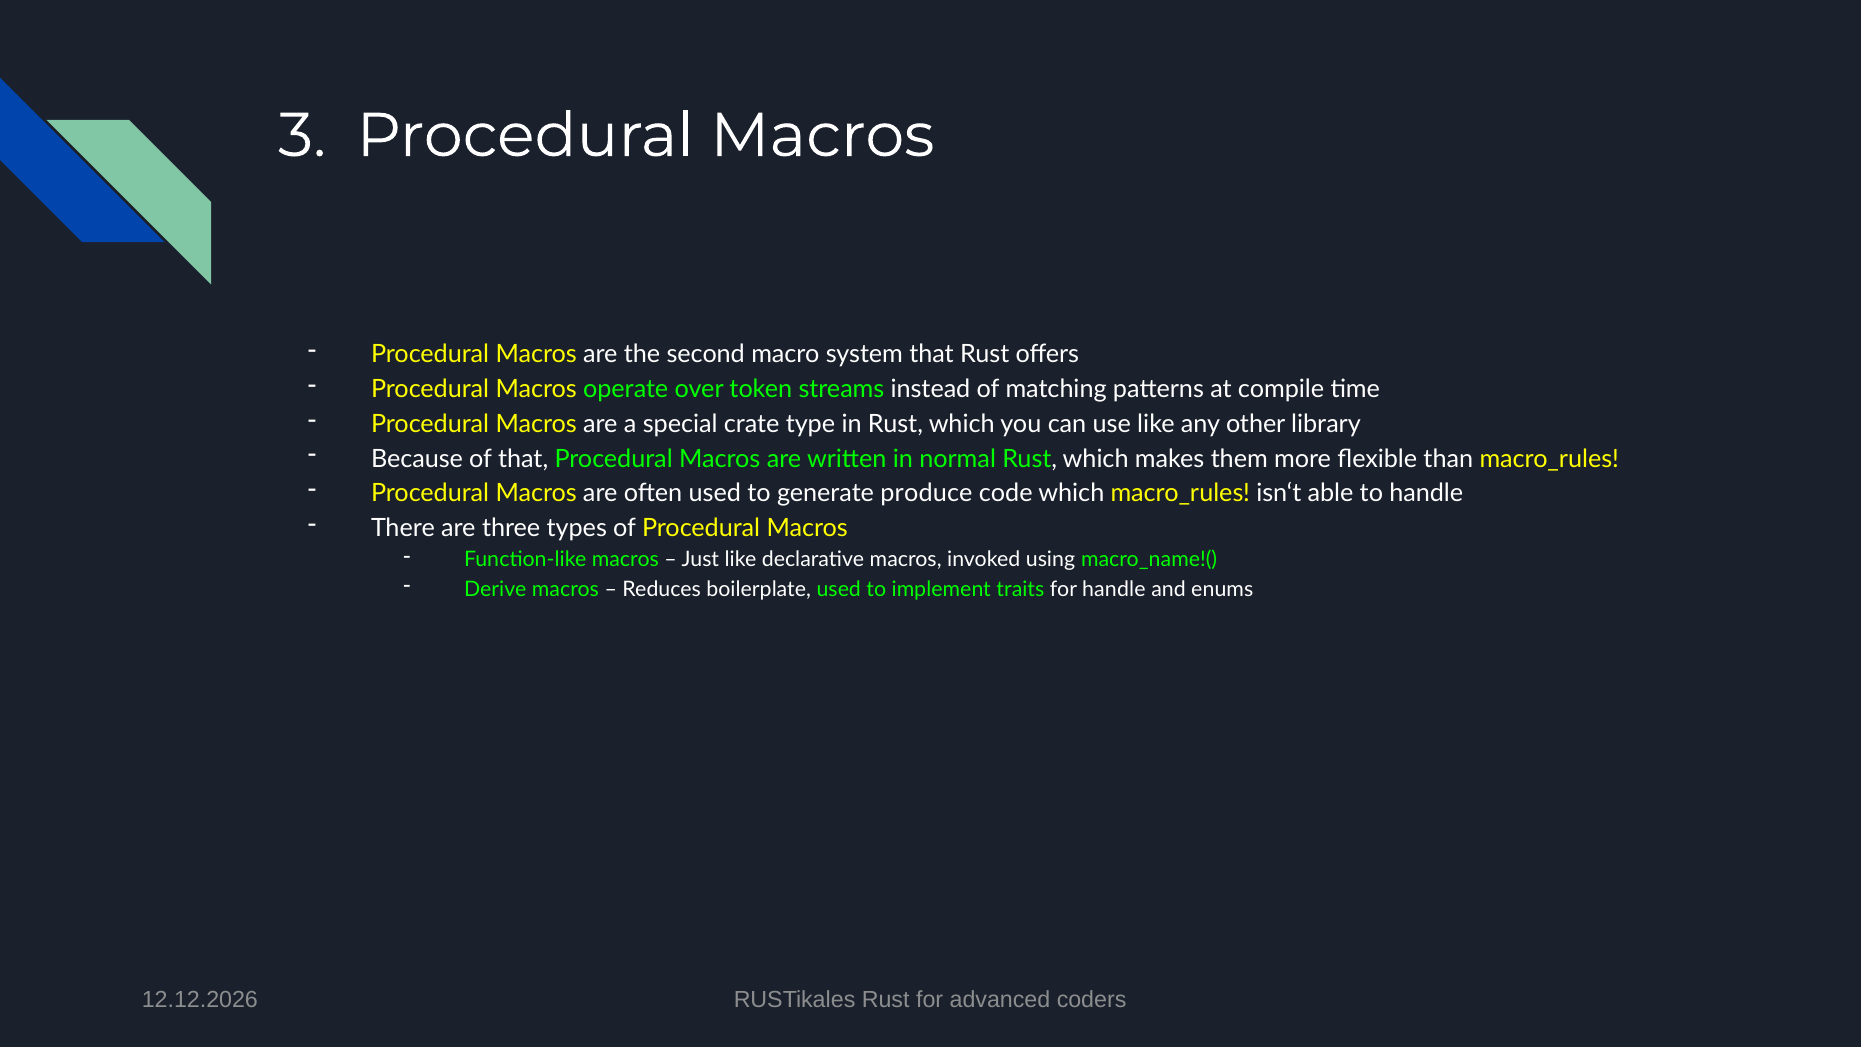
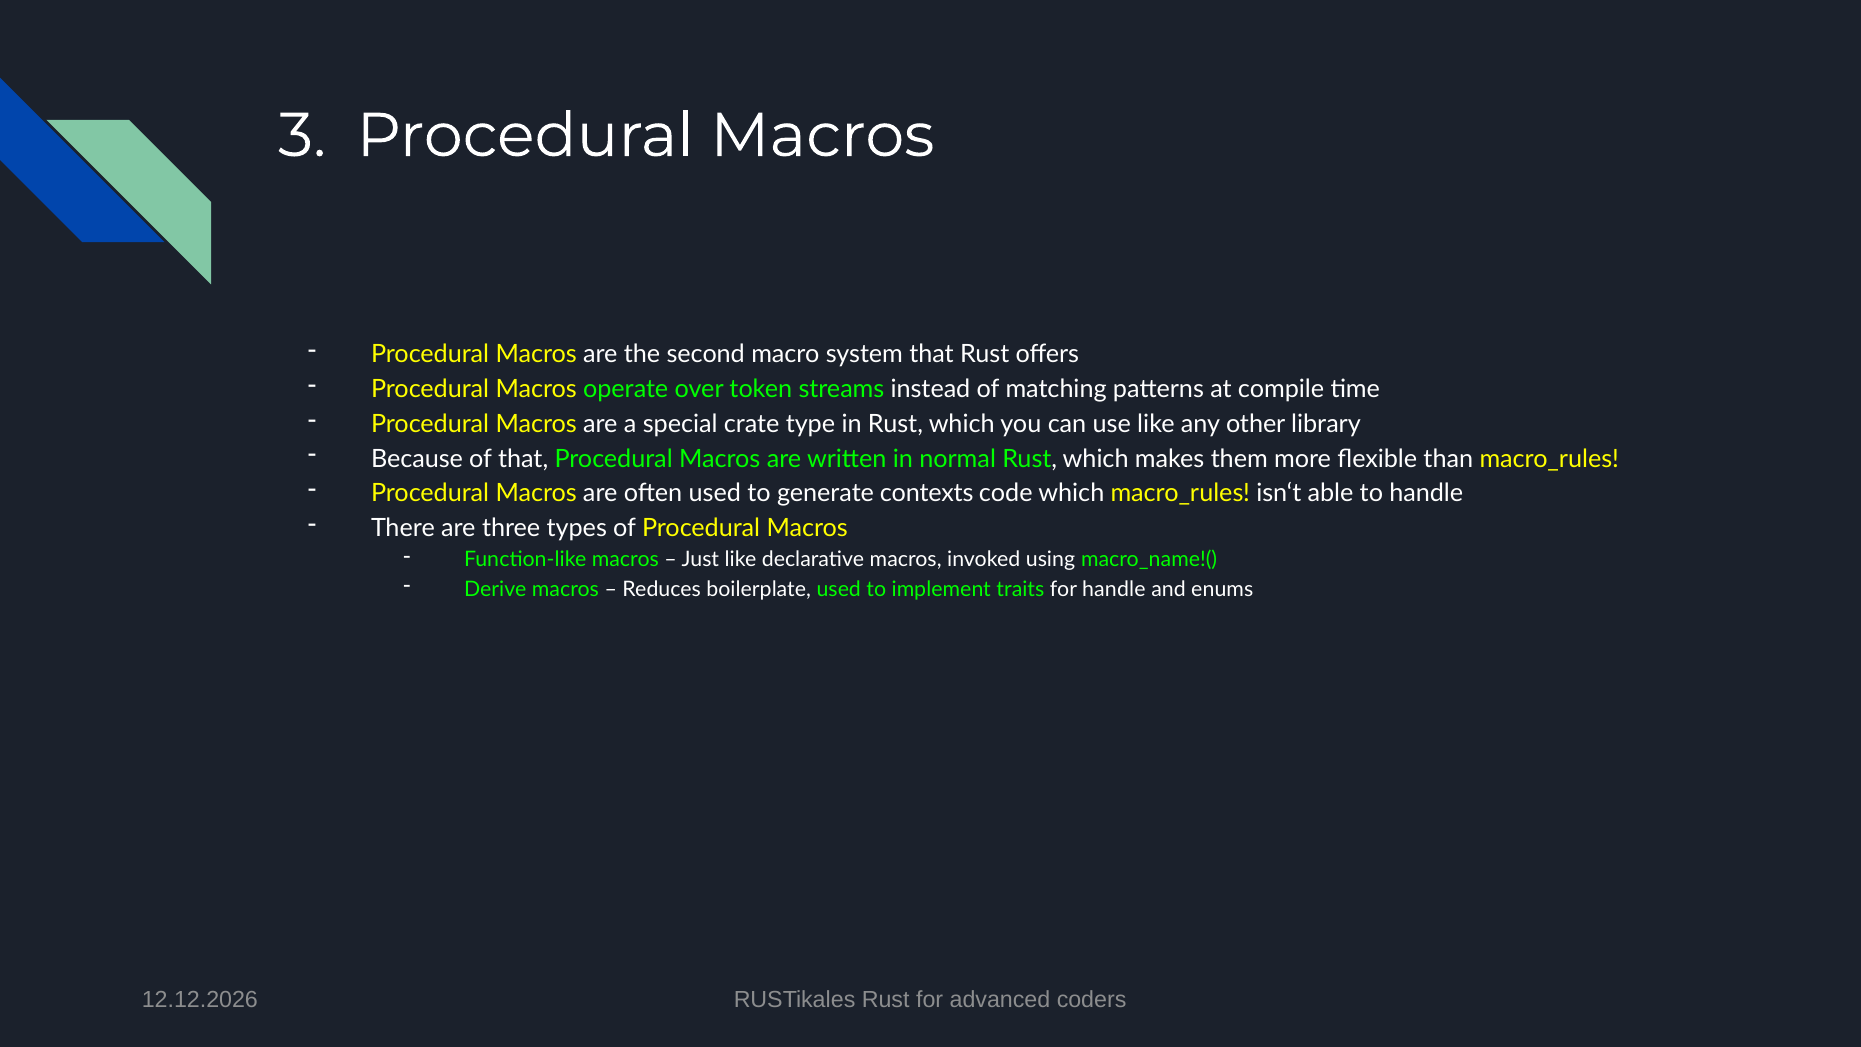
produce: produce -> contexts (927, 494)
